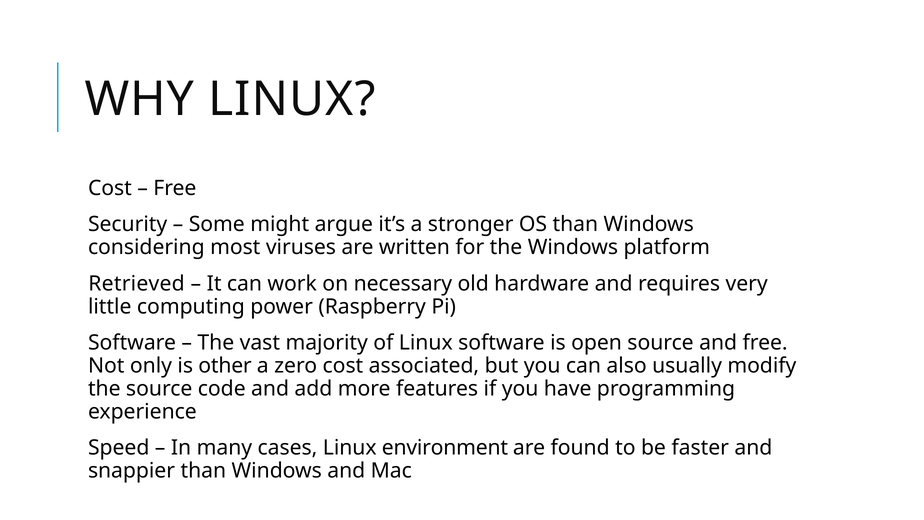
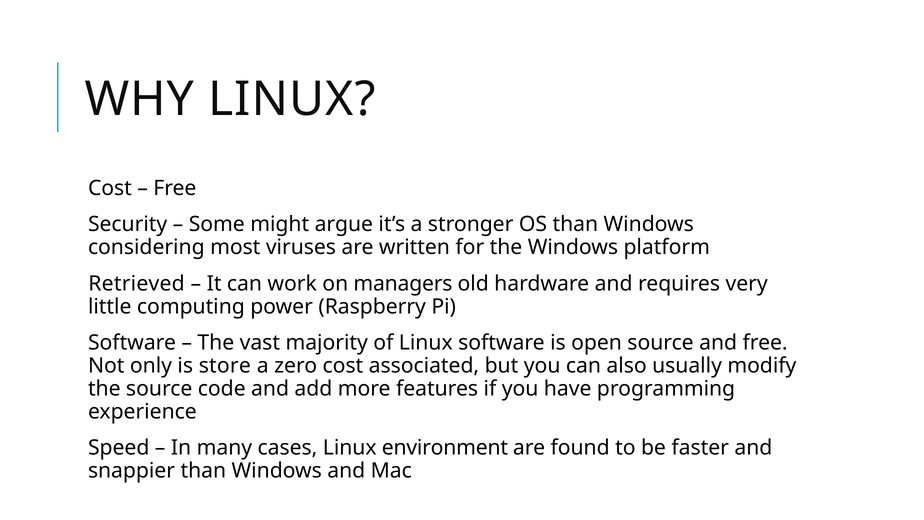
necessary: necessary -> managers (403, 284)
other: other -> store (225, 366)
